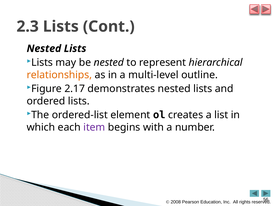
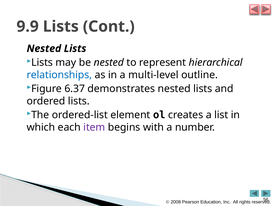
2.3: 2.3 -> 9.9 (28, 27)
relationships colour: orange -> blue (59, 75)
2.17: 2.17 -> 6.37 (75, 89)
